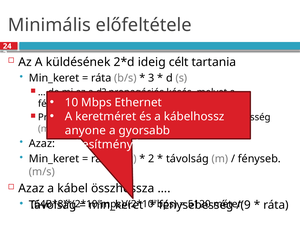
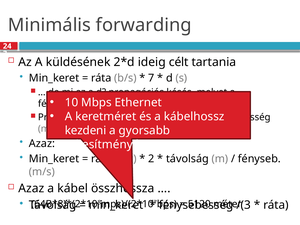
előfeltétele: előfeltétele -> forwarding (144, 25)
3: 3 -> 7 (151, 78)
anyone: anyone -> kezdeni (86, 130)
/(9: /(9 -> /(3 (244, 205)
